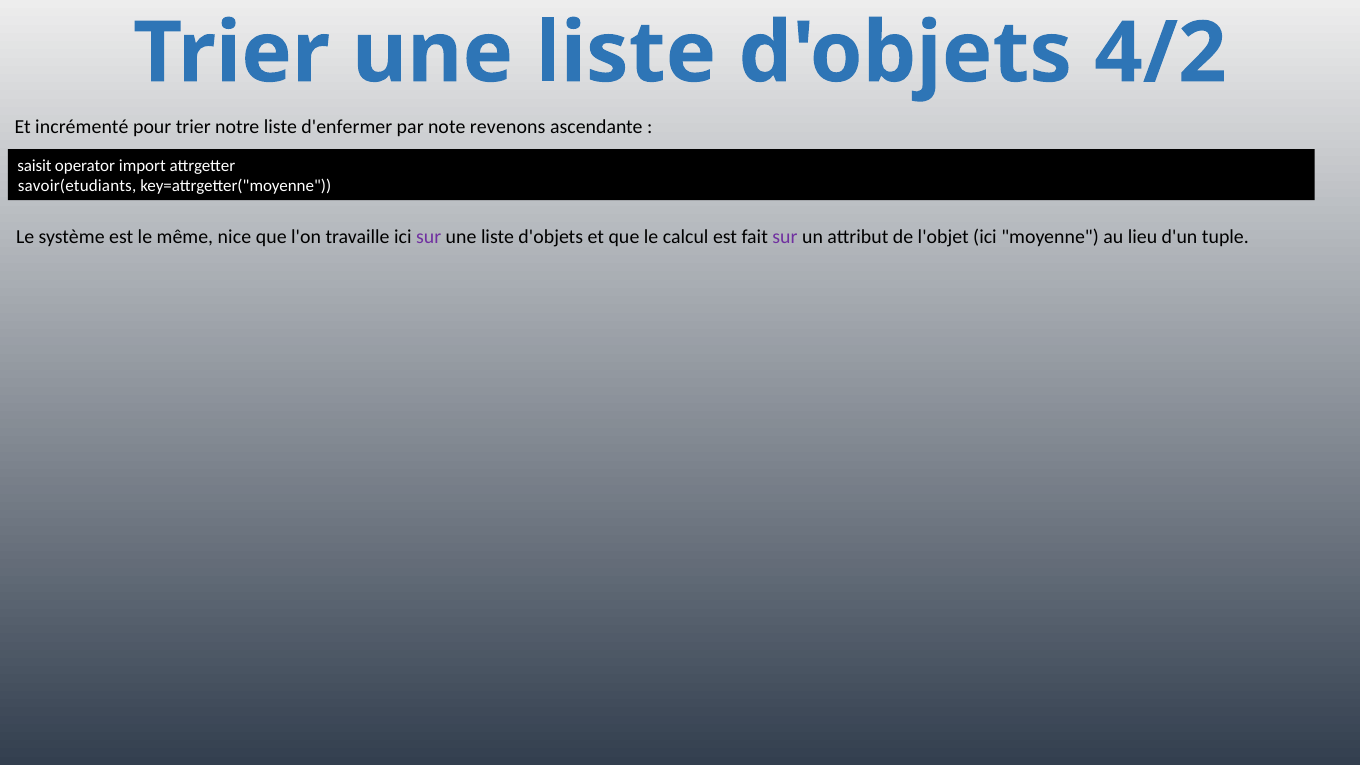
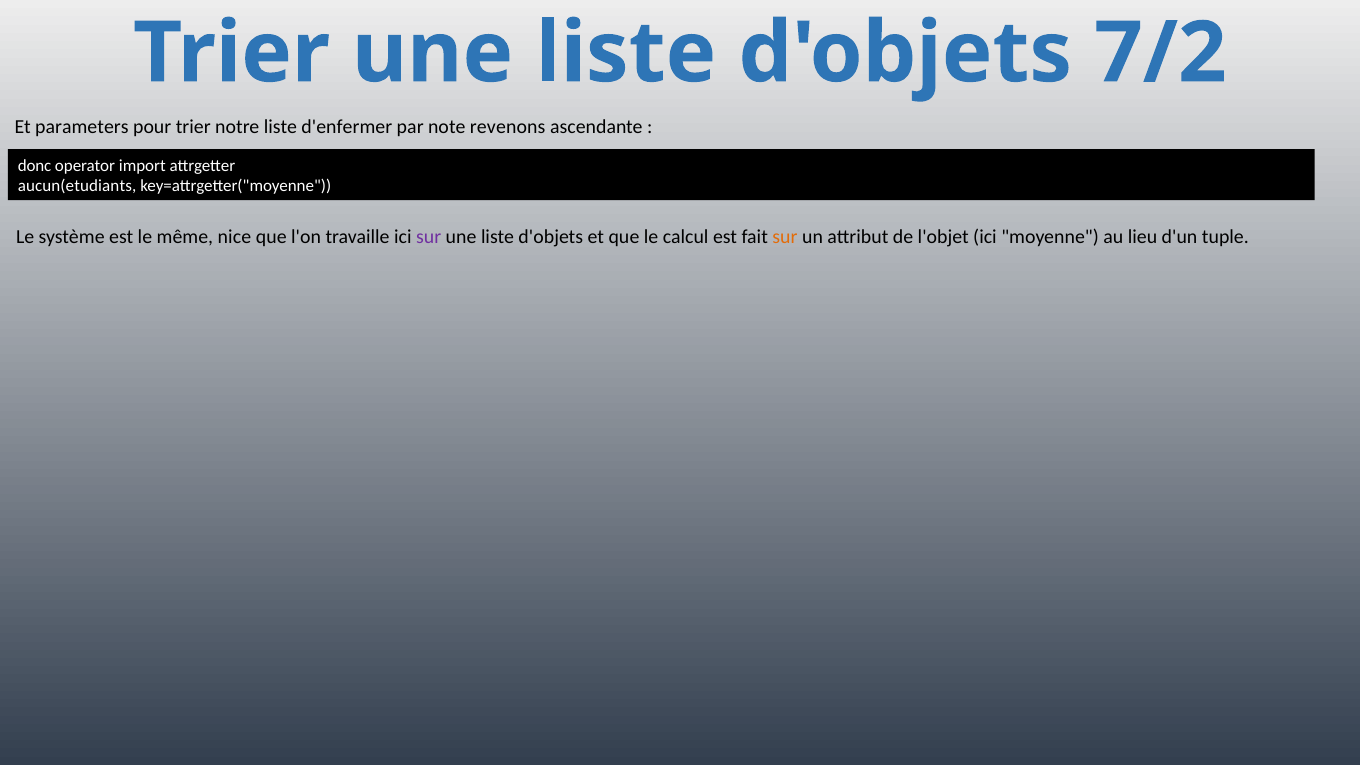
4/2: 4/2 -> 7/2 (1160, 53)
incrémenté: incrémenté -> parameters (82, 127)
saisit: saisit -> donc (34, 166)
savoir(etudiants: savoir(etudiants -> aucun(etudiants (77, 186)
sur colour: purple -> orange (785, 237)
